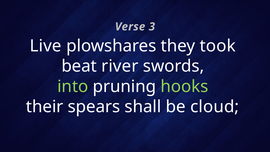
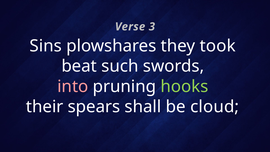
Live: Live -> Sins (46, 46)
river: river -> such (120, 66)
into colour: light green -> pink (73, 86)
